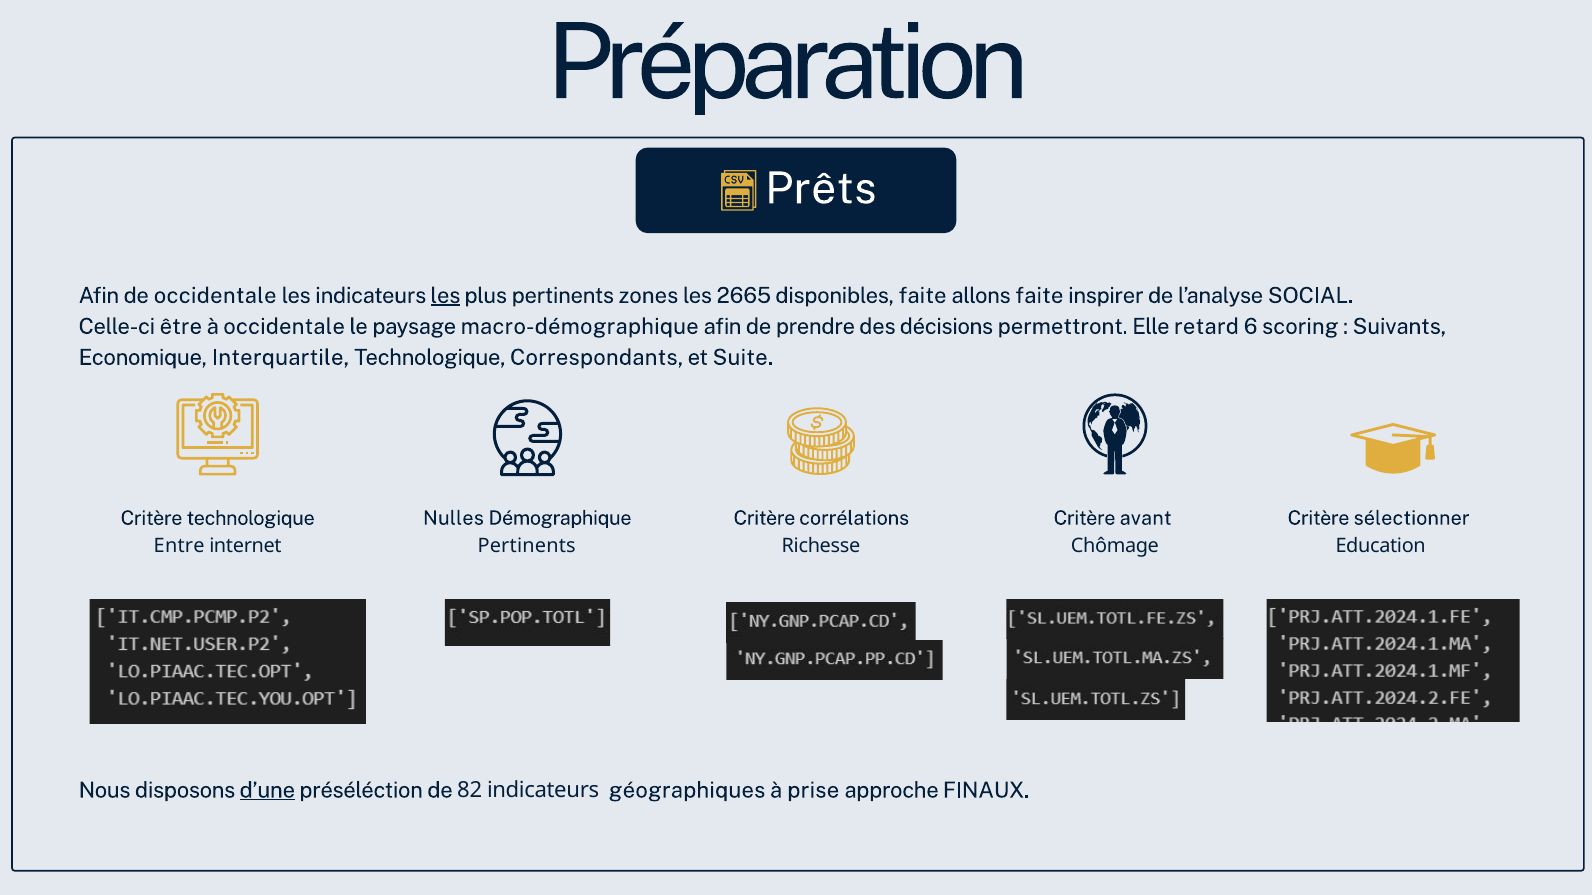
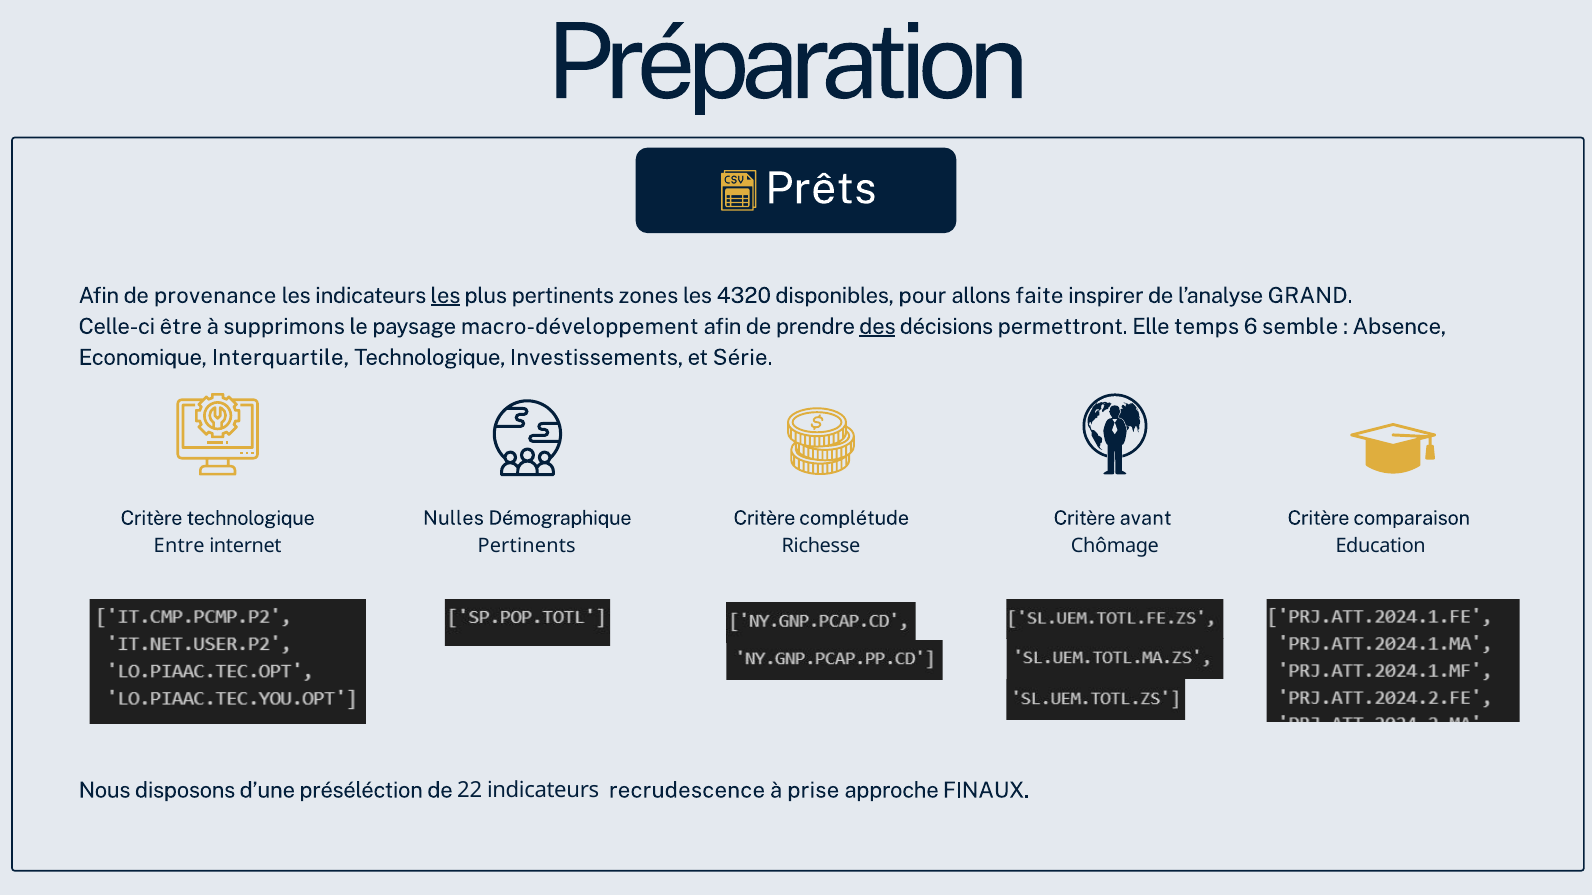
de occidentale: occidentale -> provenance (215, 296)
2665: 2665 -> 4320 (744, 296)
disponibles faite: faite -> pour (922, 296)
SOCIAL: SOCIAL -> GRAND (1310, 296)
à occidentale: occidentale -> supprimons (284, 327)
macro-démographique: macro-démographique -> macro-développement (580, 327)
des underline: none -> present (877, 327)
retard: retard -> temps (1206, 327)
scoring: scoring -> semble (1300, 327)
Suivants: Suivants -> Absence (1399, 327)
Correspondants: Correspondants -> Investissements (597, 358)
Suite: Suite -> Série (743, 358)
corrélations: corrélations -> complétude (854, 518)
sélectionner: sélectionner -> comparaison (1412, 518)
d’une underline: present -> none (267, 791)
82: 82 -> 22 (470, 791)
géographiques: géographiques -> recrudescence (687, 791)
